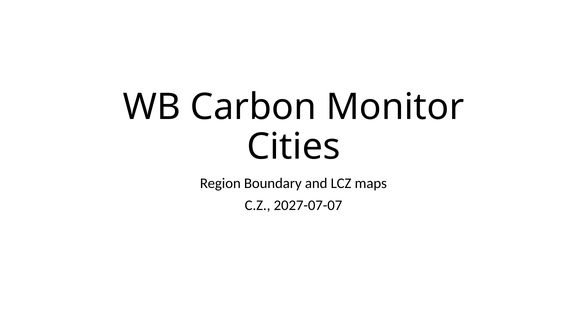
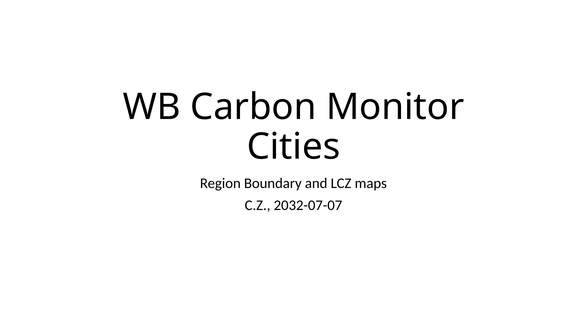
2027-07-07: 2027-07-07 -> 2032-07-07 (308, 205)
